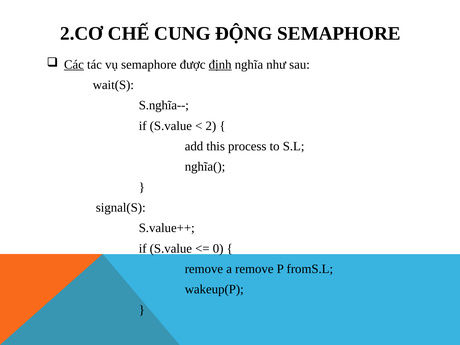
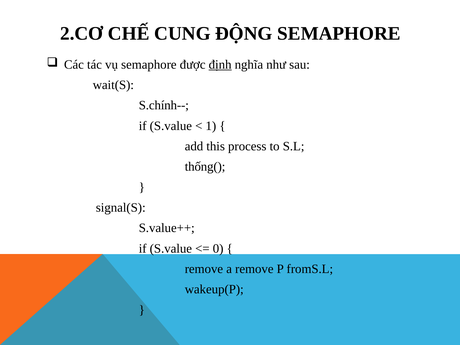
Các underline: present -> none (74, 65)
S.nghĩa--: S.nghĩa-- -> S.chính-- (164, 105)
2: 2 -> 1 (211, 126)
nghĩa(: nghĩa( -> thống( (205, 167)
